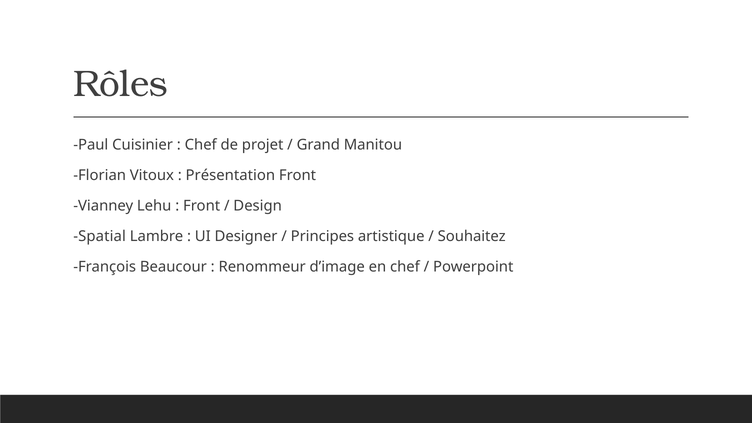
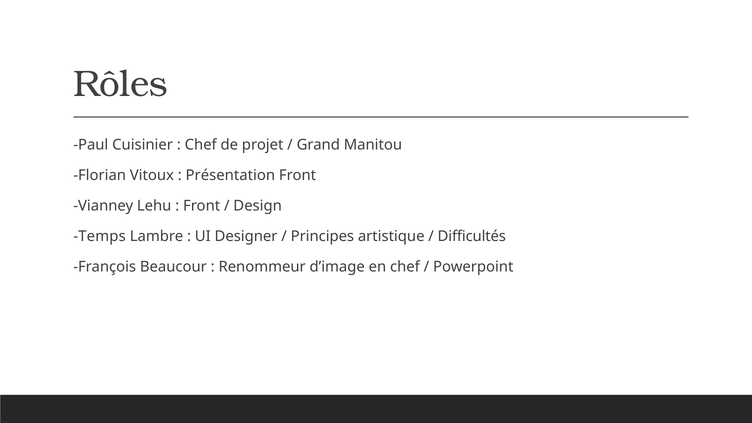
Spatial: Spatial -> Temps (100, 236)
Souhaitez: Souhaitez -> Difficultés (472, 236)
